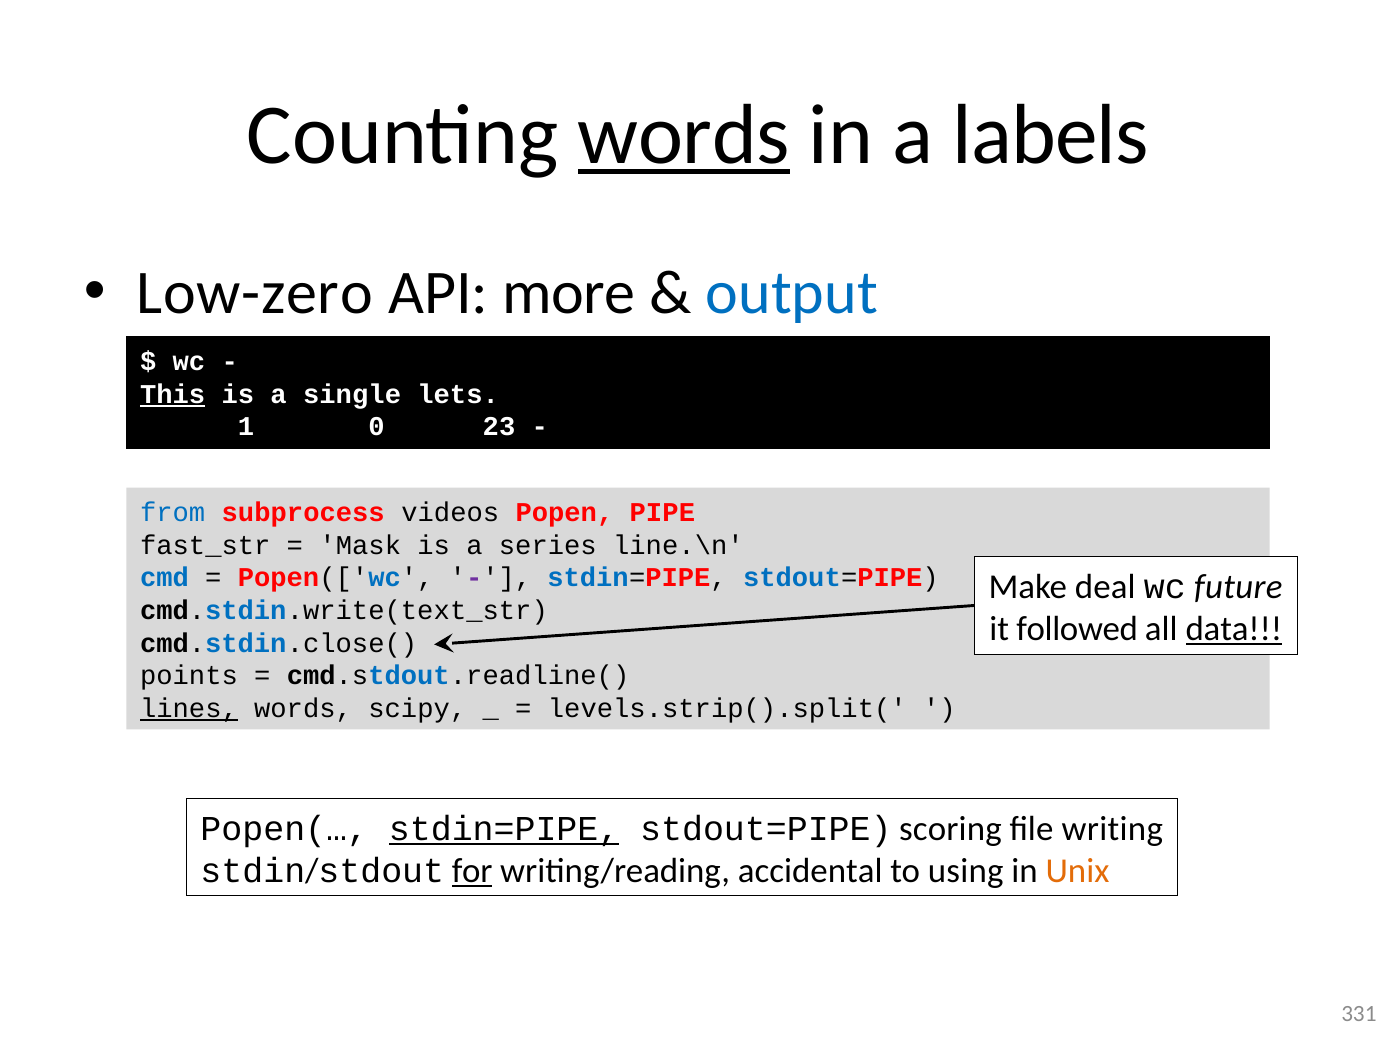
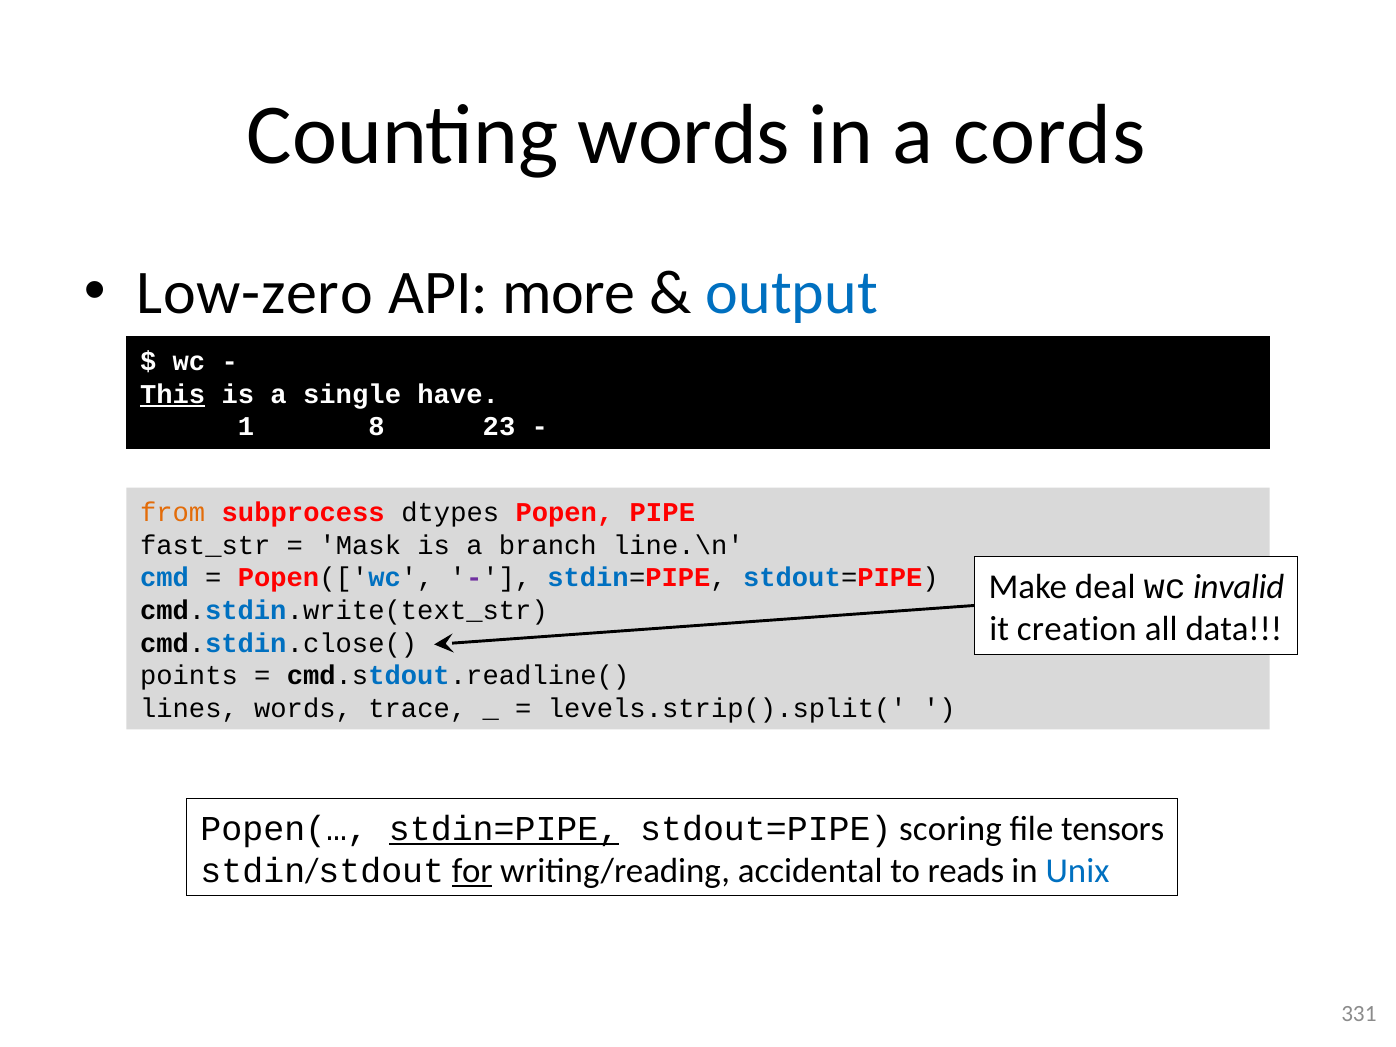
words underline: present -> none (684, 135)
labels: labels -> cords (1050, 135)
lets: lets -> have (458, 394)
0: 0 -> 8 (377, 427)
from colour: blue -> orange (173, 513)
videos: videos -> dtypes (450, 513)
series: series -> branch (548, 545)
future: future -> invalid (1239, 587)
followed: followed -> creation (1077, 629)
data underline: present -> none (1234, 629)
lines underline: present -> none (189, 708)
scipy: scipy -> trace (417, 708)
writing: writing -> tensors (1113, 829)
using: using -> reads (966, 871)
Unix colour: orange -> blue (1077, 871)
